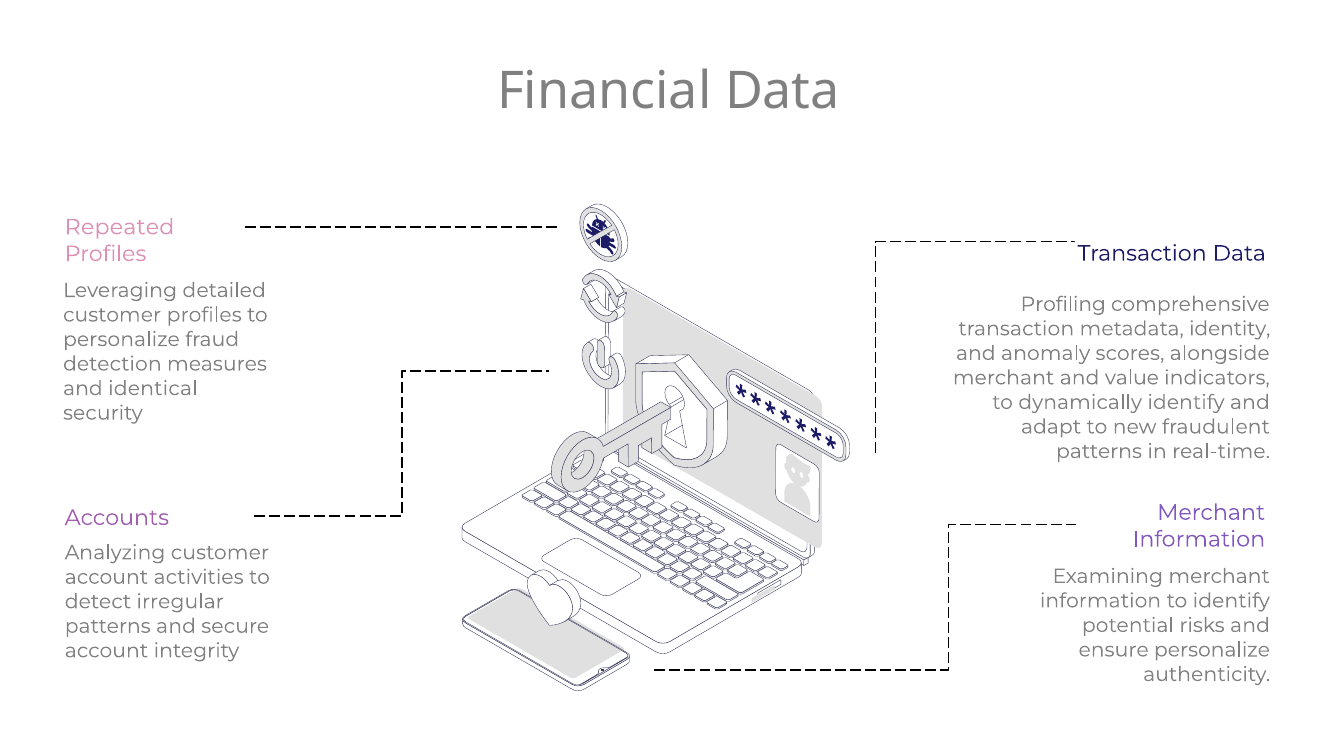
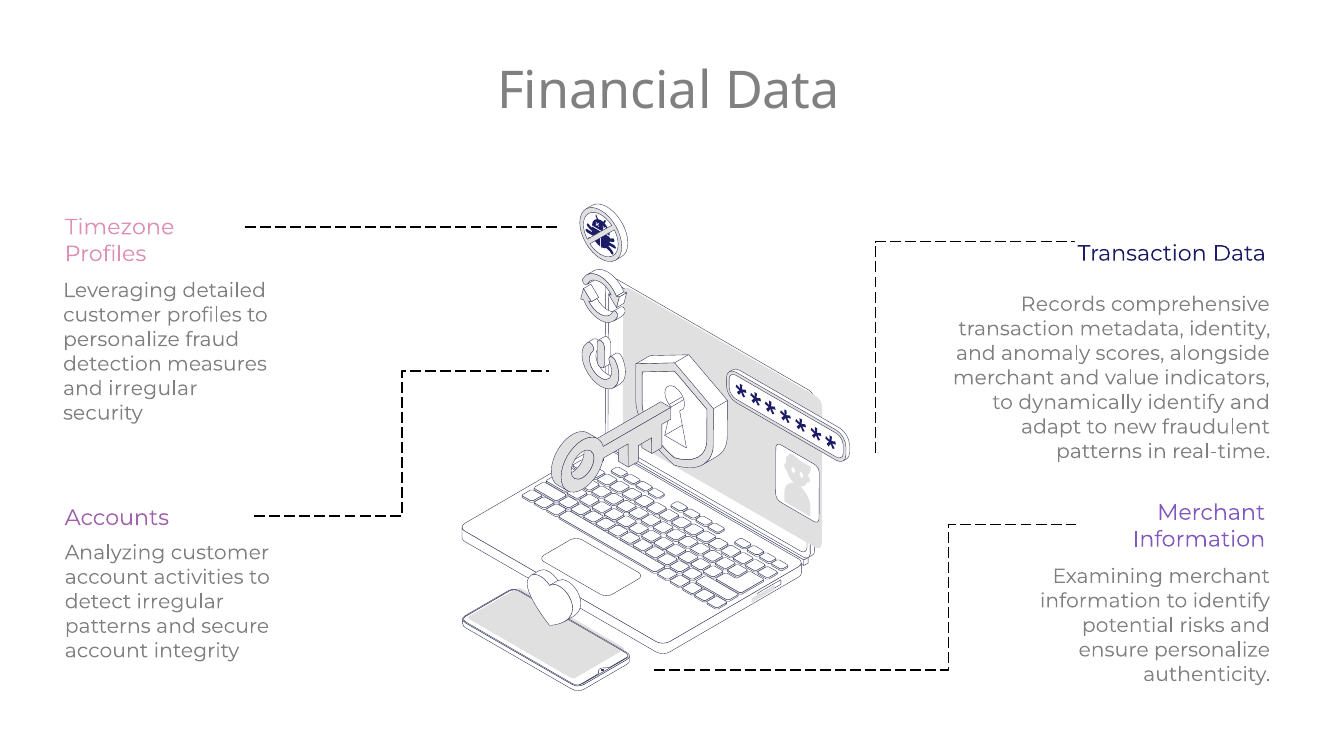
Repeated: Repeated -> Timezone (120, 227)
Profiling: Profiling -> Records (1063, 304)
and identical: identical -> irregular (153, 388)
